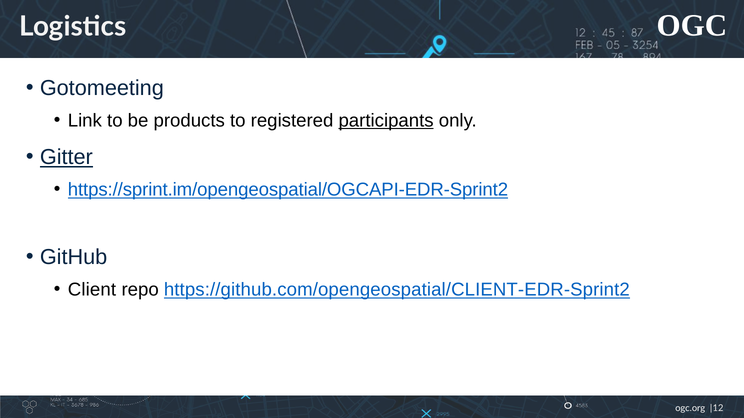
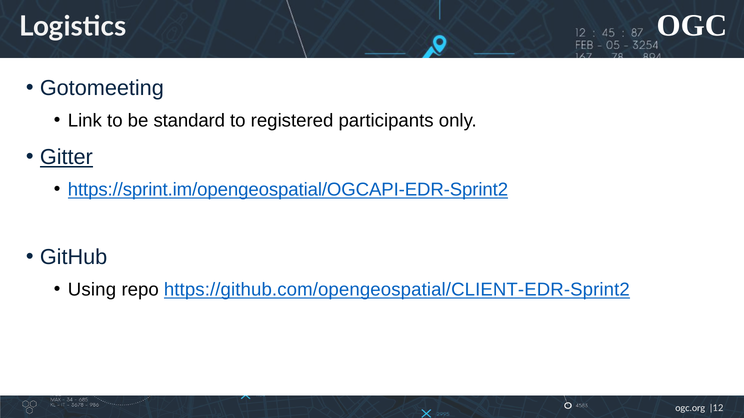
products: products -> standard (189, 121)
participants underline: present -> none (386, 121)
Client: Client -> Using (92, 290)
